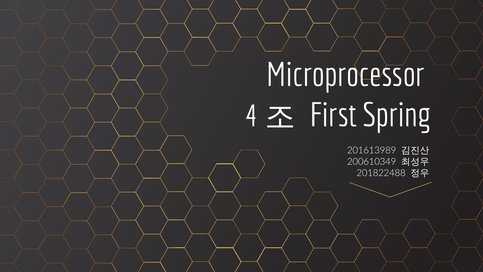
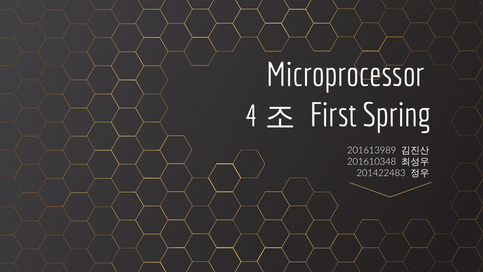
200610349: 200610349 -> 201610348 (372, 162)
201822488: 201822488 -> 201422483 (381, 173)
